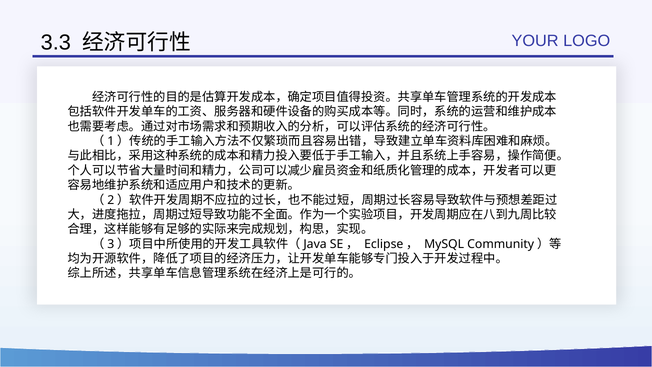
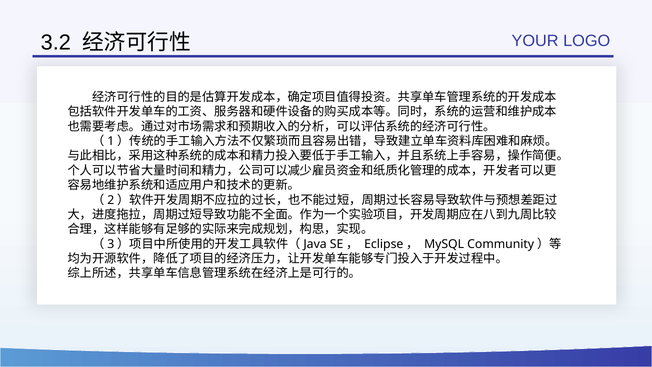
3.3: 3.3 -> 3.2 (56, 43)
